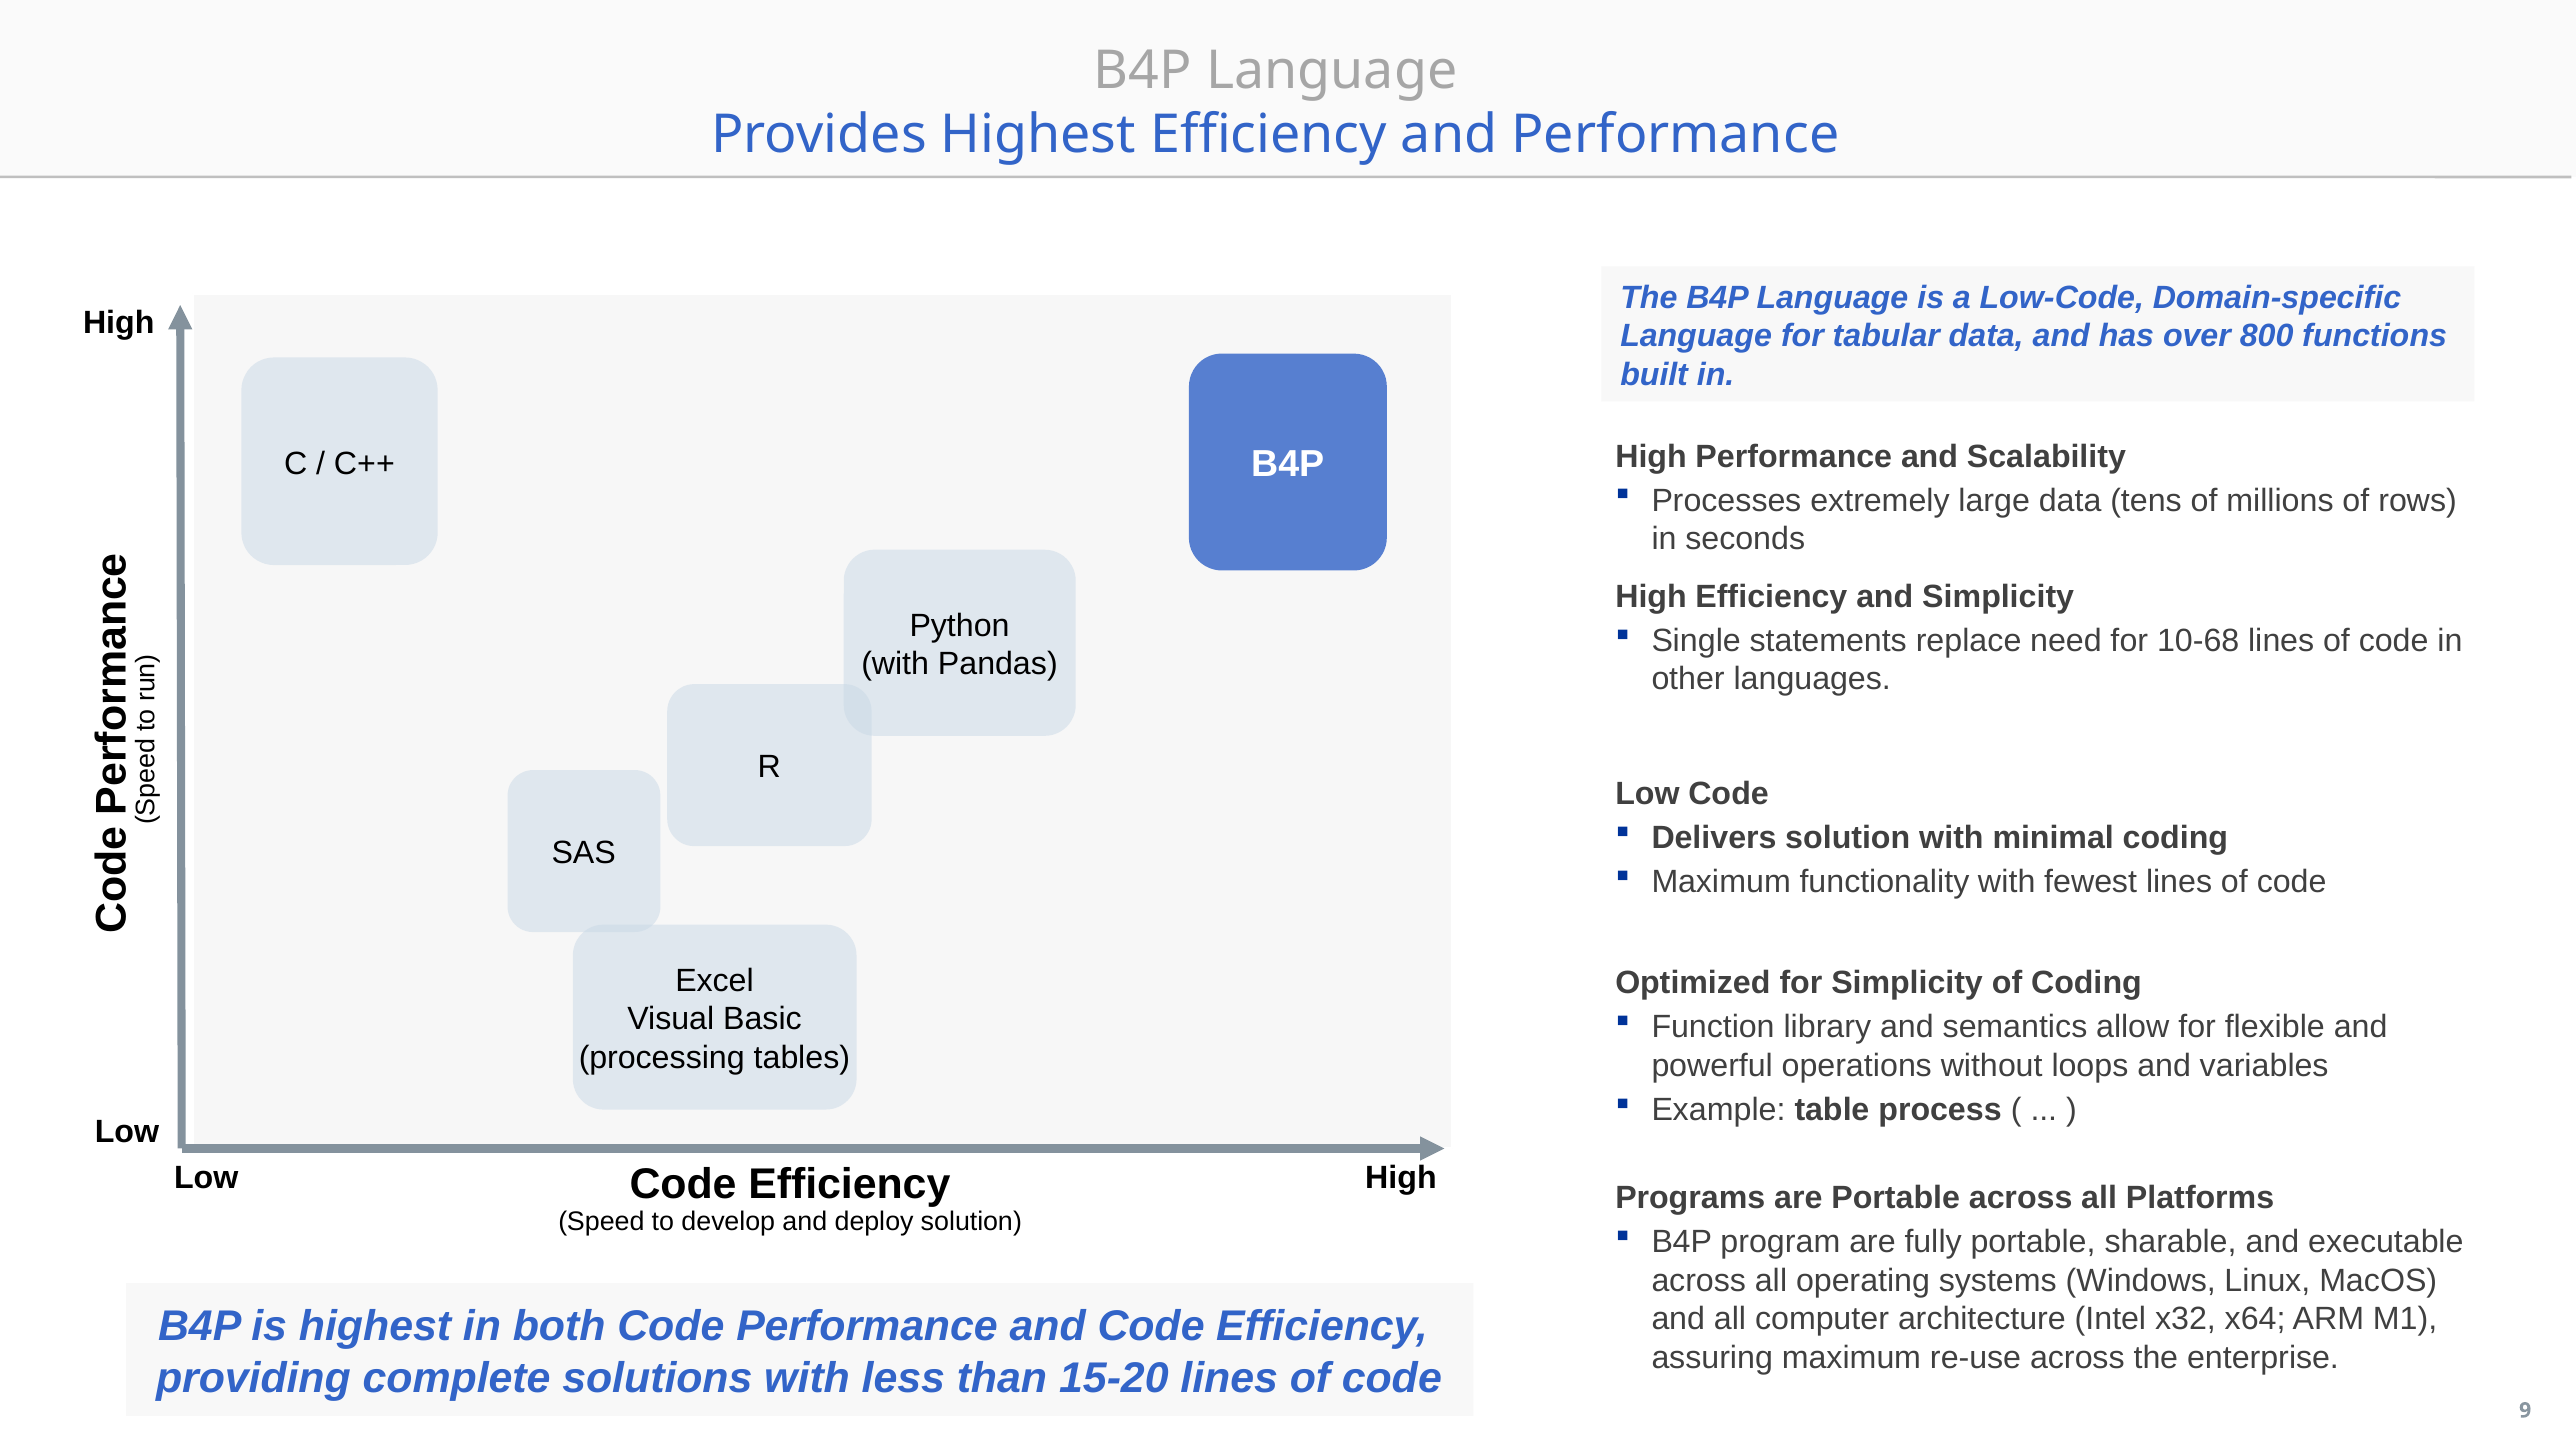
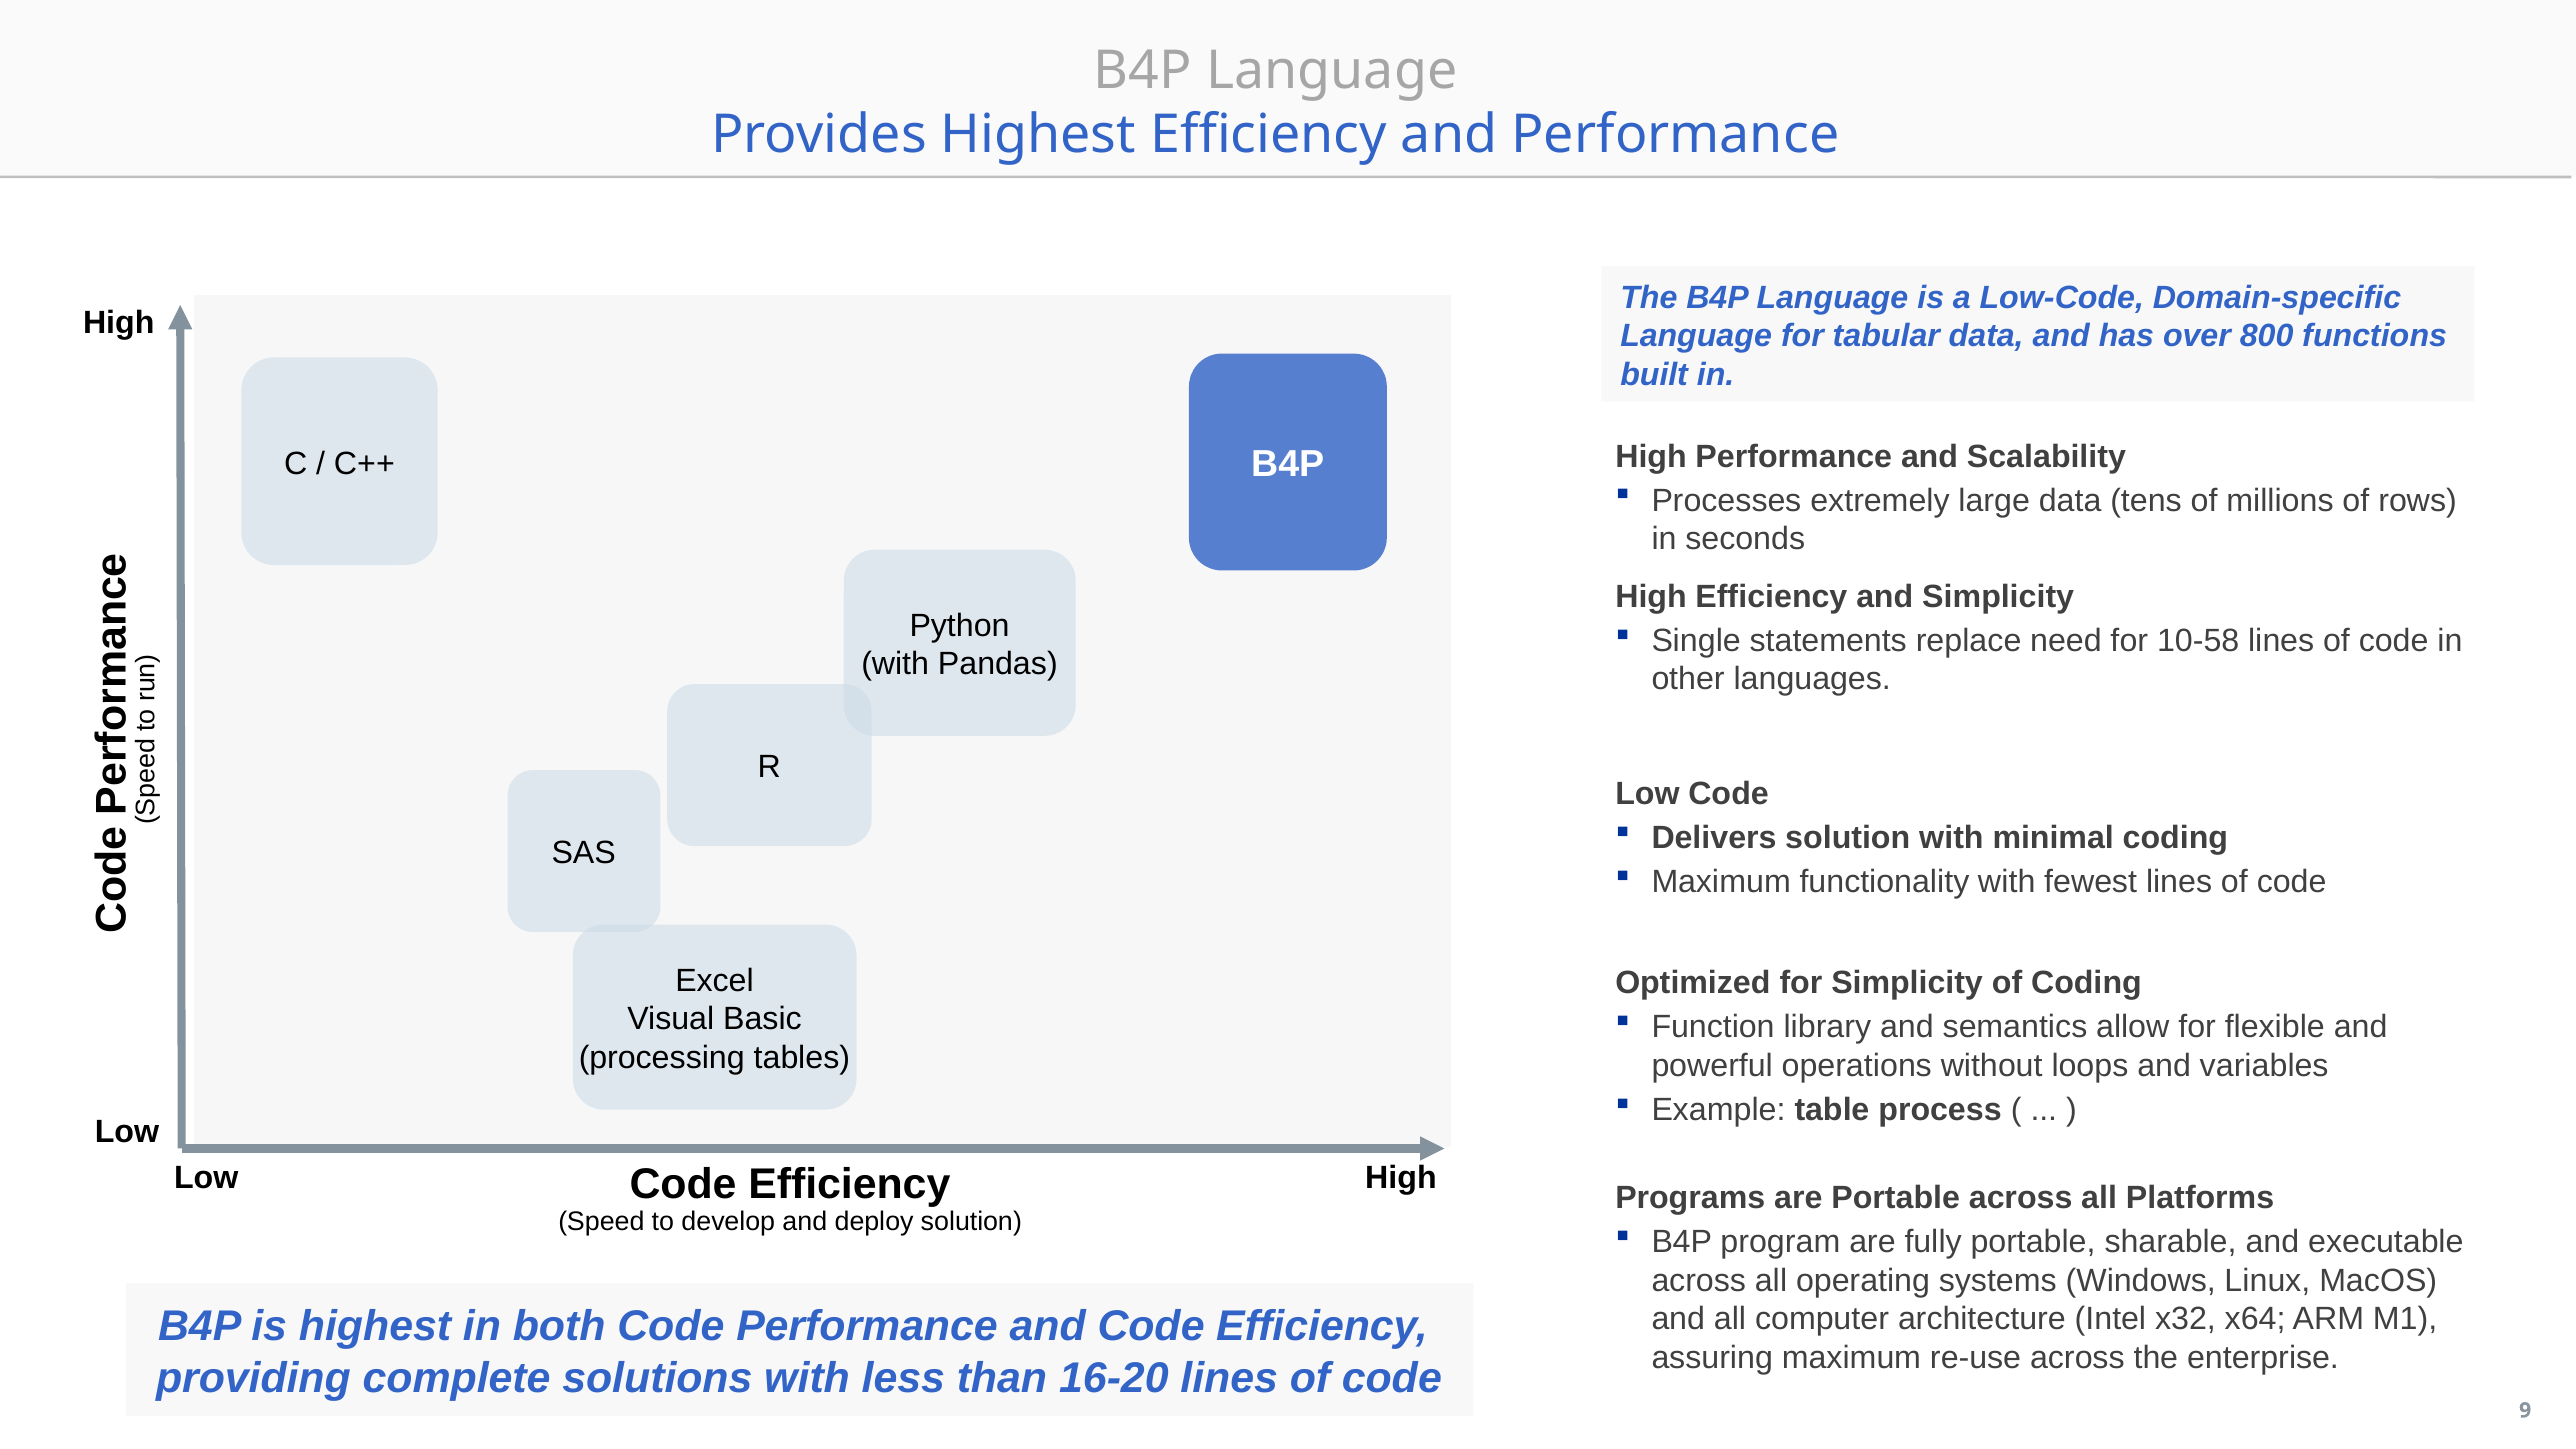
10-68: 10-68 -> 10-58 (2198, 641)
15-20: 15-20 -> 16-20 (1114, 1378)
